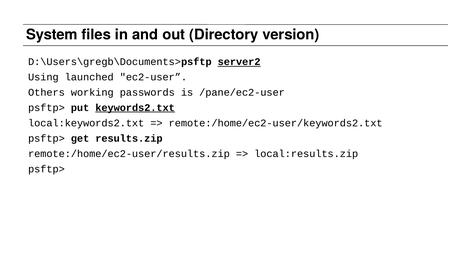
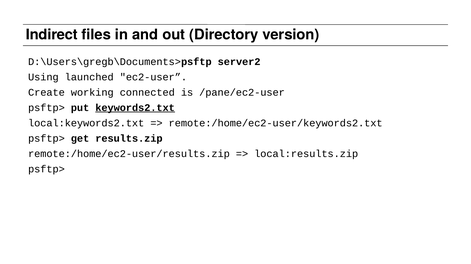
System: System -> Indirect (52, 35)
server2 underline: present -> none (239, 62)
Others: Others -> Create (46, 93)
passwords: passwords -> connected (147, 93)
